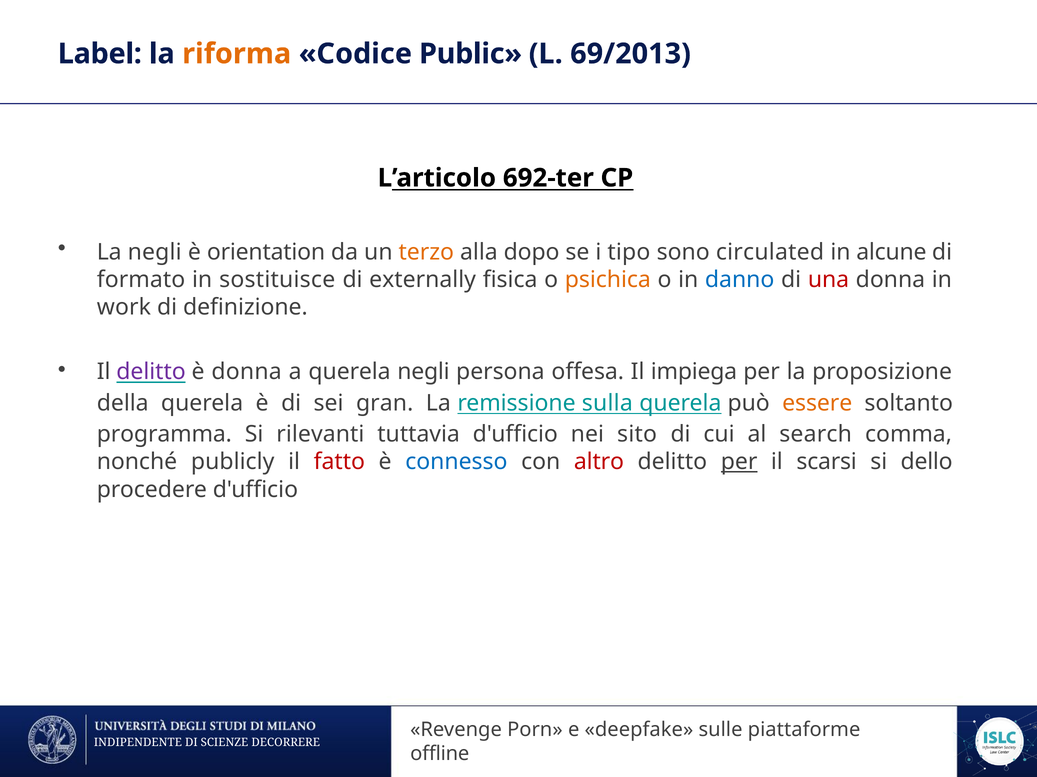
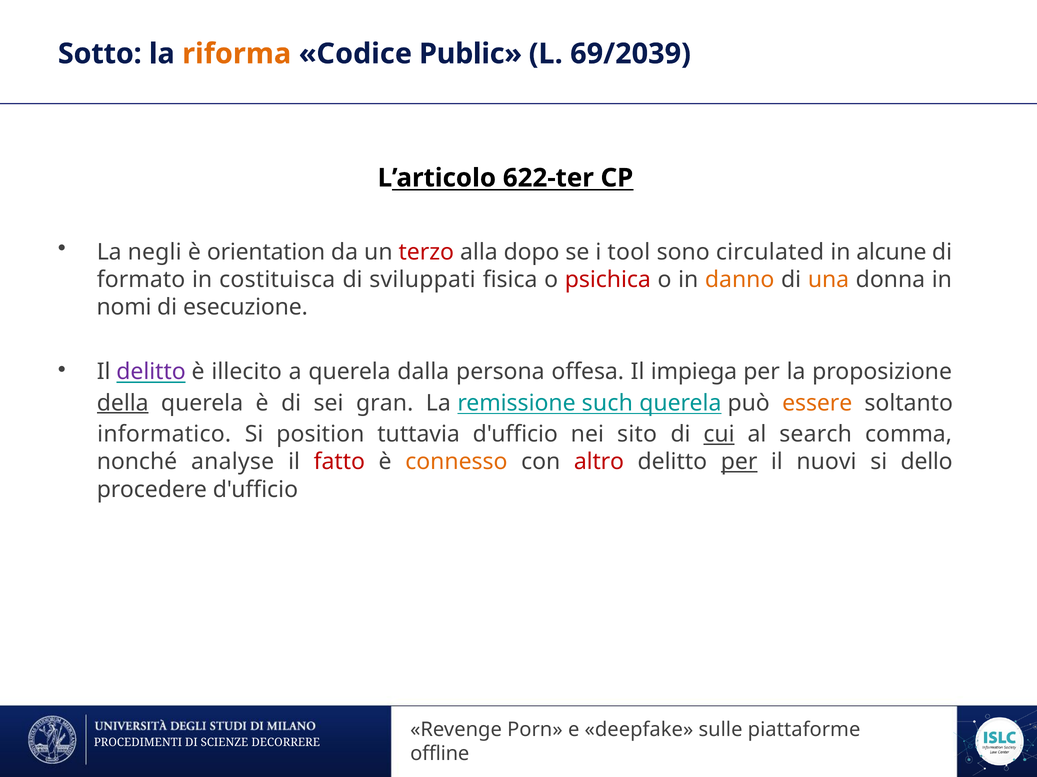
Label: Label -> Sotto (100, 54)
69/2013: 69/2013 -> 69/2039 (631, 54)
692-ter: 692-ter -> 622-ter (548, 178)
terzo colour: orange -> red (426, 252)
tipo: tipo -> tool (629, 252)
sostituisce: sostituisce -> costituisca (277, 280)
externally: externally -> sviluppati (422, 280)
psichica colour: orange -> red (608, 280)
danno colour: blue -> orange (740, 280)
una colour: red -> orange (829, 280)
work: work -> nomi (124, 308)
definizione: definizione -> esecuzione (245, 308)
è donna: donna -> illecito (247, 372)
querela negli: negli -> dalla (423, 372)
della underline: none -> present (123, 403)
sulla: sulla -> such (607, 403)
programma: programma -> informatico (164, 435)
rilevanti: rilevanti -> position (320, 435)
cui underline: none -> present (719, 435)
publicly: publicly -> analyse (233, 462)
connesso colour: blue -> orange (456, 462)
scarsi: scarsi -> nuovi (827, 462)
INDIPENDENTE: INDIPENDENTE -> PROCEDIMENTI (138, 743)
